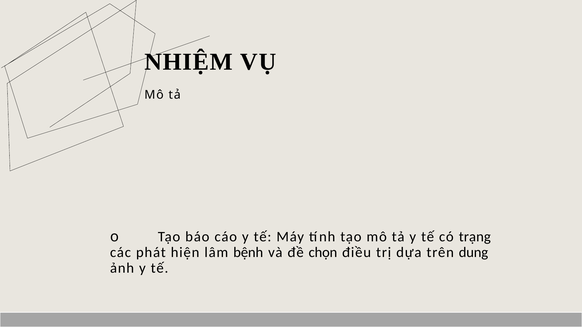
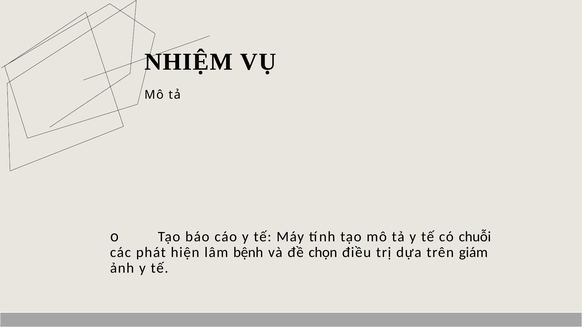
trạng: trạng -> chuỗi (475, 237)
dung: dung -> giám (473, 253)
